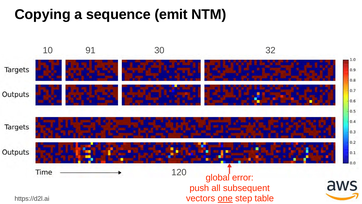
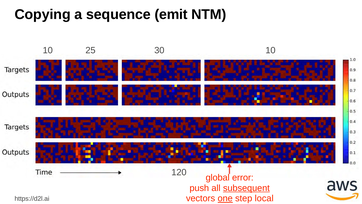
91: 91 -> 25 (90, 50)
30 32: 32 -> 10 (270, 50)
subsequent underline: none -> present (246, 188)
table: table -> local (264, 198)
